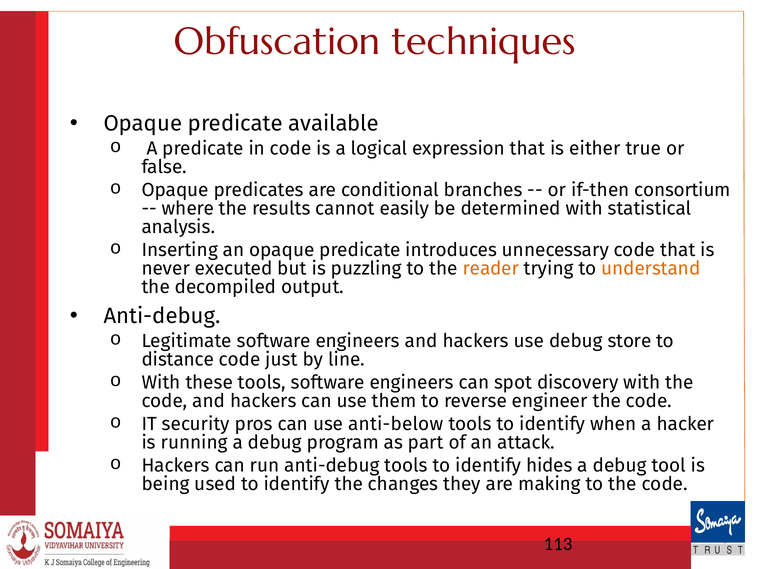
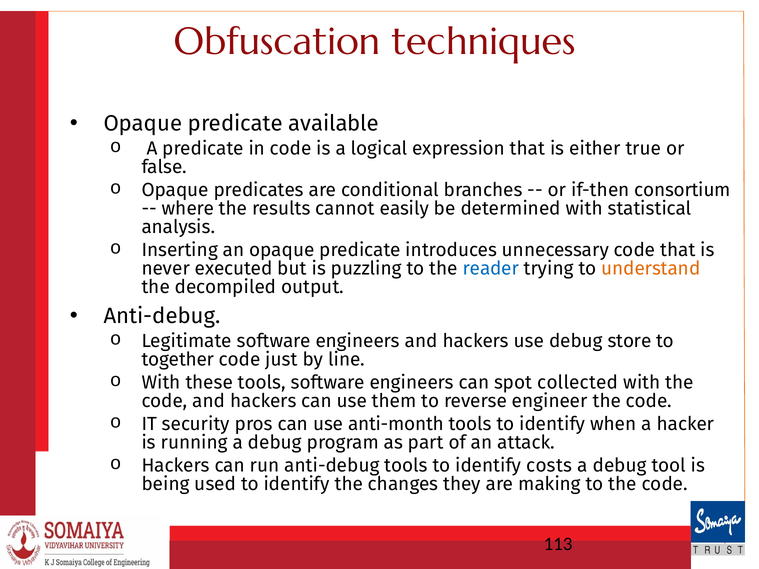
reader colour: orange -> blue (491, 269)
distance: distance -> together (178, 360)
discovery: discovery -> collected (578, 383)
anti-below: anti-below -> anti-month (396, 424)
hides: hides -> costs (549, 466)
